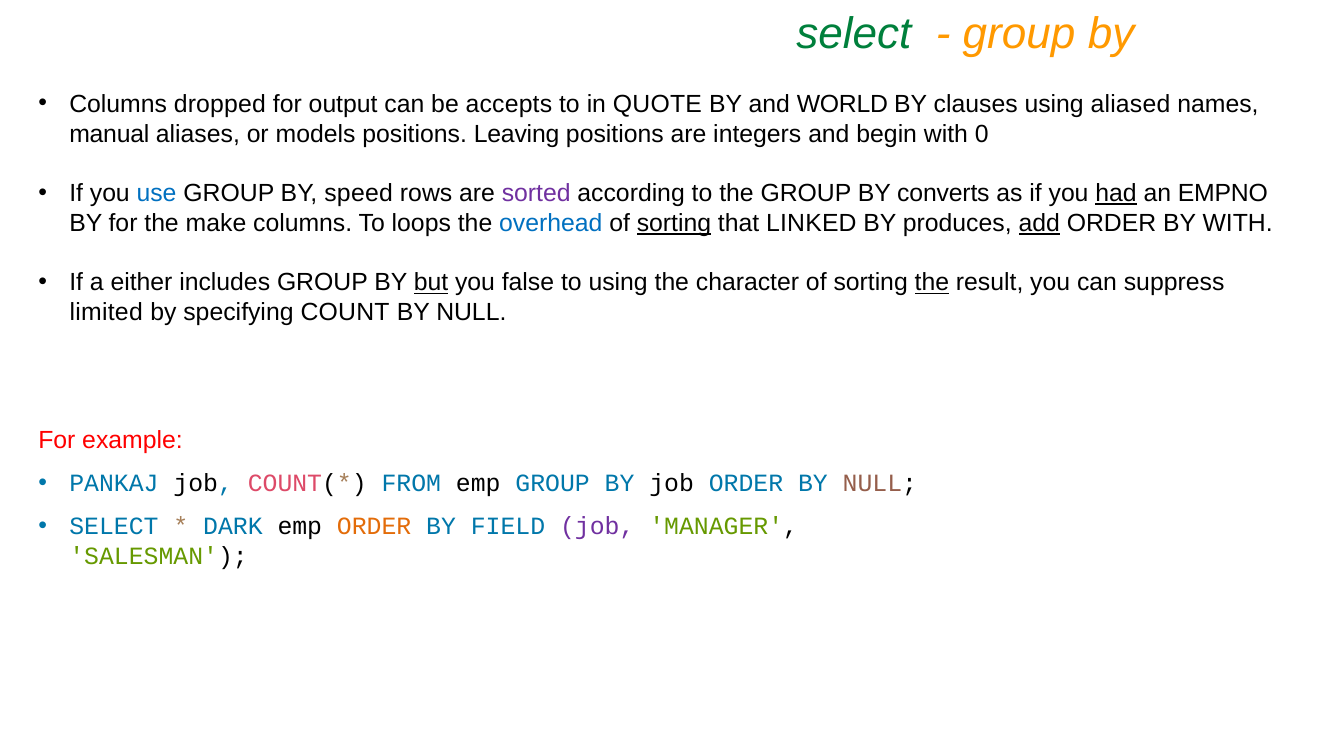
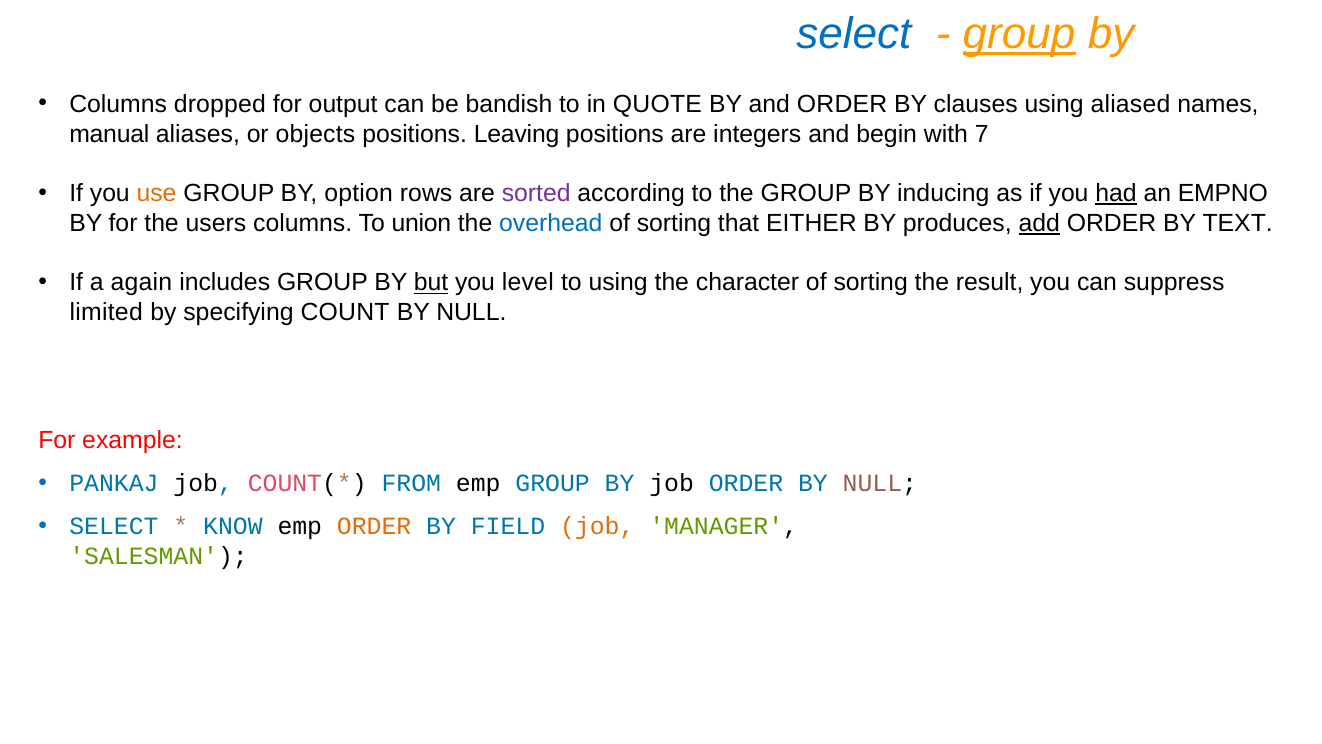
select colour: green -> blue (854, 34)
group underline: none -> present (1019, 34)
accepts: accepts -> bandish (509, 104)
and WORLD: WORLD -> ORDER (842, 104)
models: models -> objects (315, 134)
0: 0 -> 7 (982, 134)
use colour: blue -> orange (157, 193)
speed: speed -> option (359, 193)
converts: converts -> inducing (943, 193)
make: make -> users (216, 223)
loops: loops -> union (421, 223)
sorting underline: present -> none (674, 223)
LINKED: LINKED -> EITHER (811, 223)
BY WITH: WITH -> TEXT (1238, 223)
either: either -> again (141, 283)
false: false -> level (528, 283)
the underline: present -> none (932, 283)
DARK: DARK -> KNOW (233, 526)
job colour: purple -> orange (597, 526)
